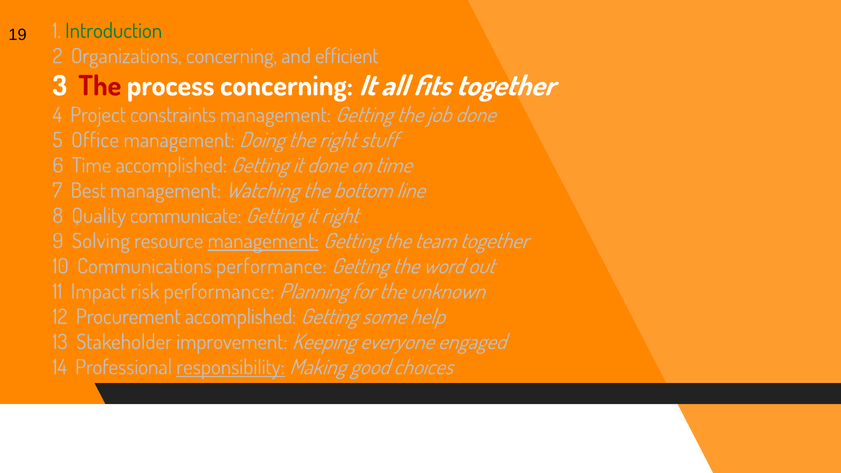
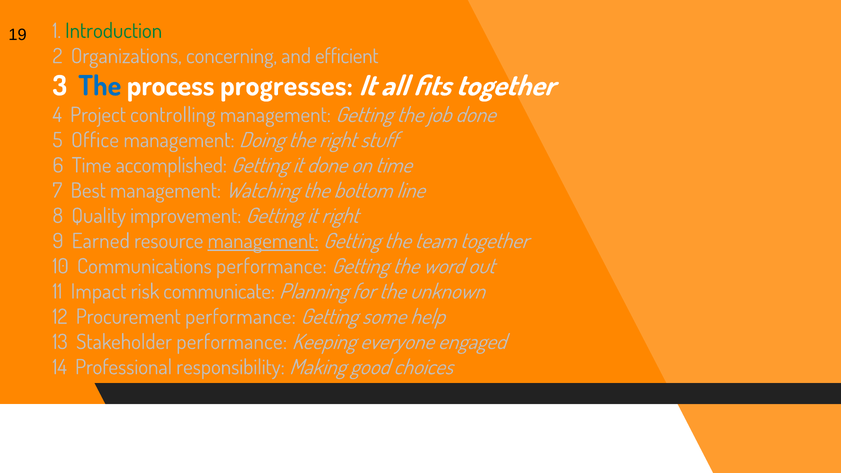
The colour: red -> blue (100, 86)
process concerning: concerning -> progresses (286, 86)
constraints: constraints -> controlling (173, 115)
communicate: communicate -> improvement (186, 216)
Solving: Solving -> Earned (101, 241)
risk performance: performance -> communicate (219, 292)
Procurement accomplished: accomplished -> performance (240, 317)
Stakeholder improvement: improvement -> performance (232, 342)
responsibility underline: present -> none (230, 367)
